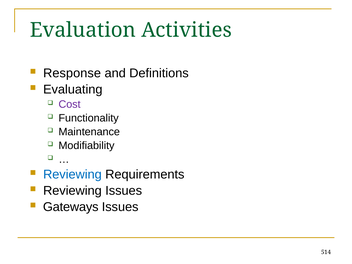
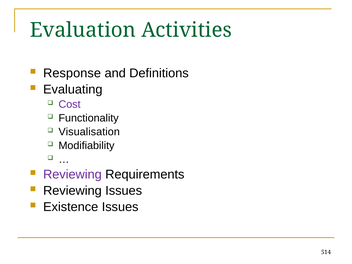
Maintenance: Maintenance -> Visualisation (89, 132)
Reviewing colour: blue -> purple (72, 174)
Gateways: Gateways -> Existence (71, 207)
